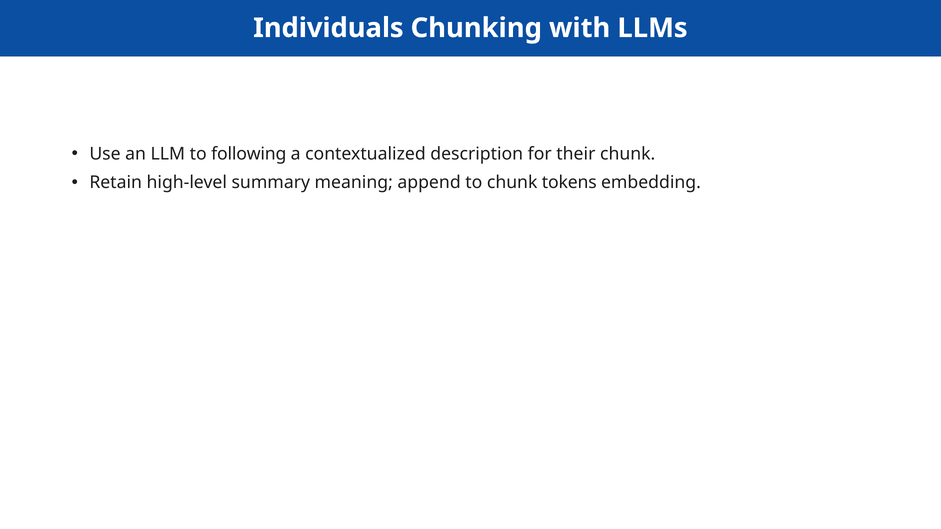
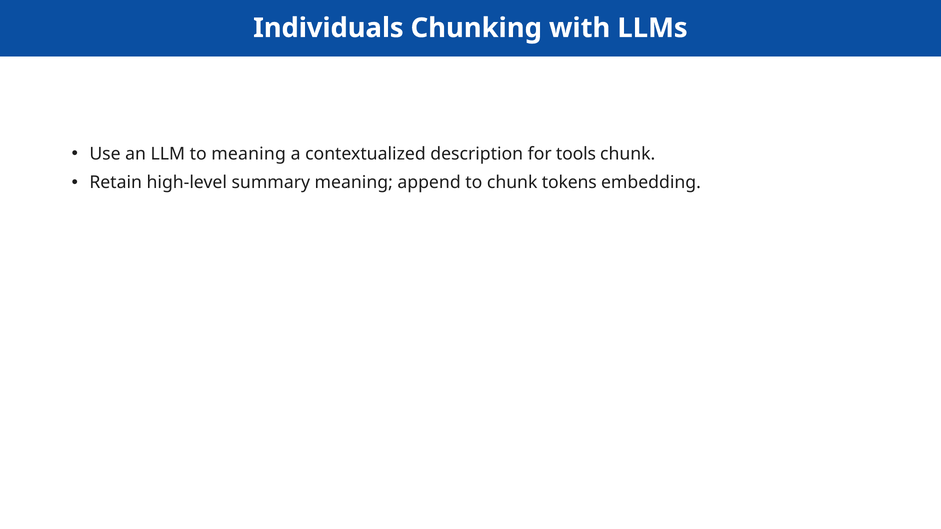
to following: following -> meaning (249, 154)
their: their -> tools (576, 154)
